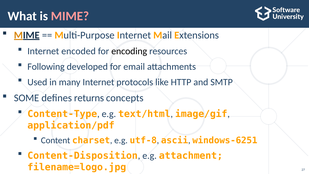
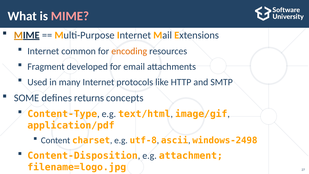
encoded: encoded -> common (79, 51)
encoding colour: black -> orange (129, 51)
Following: Following -> Fragment (46, 67)
windows-6251: windows-6251 -> windows-2498 (225, 140)
